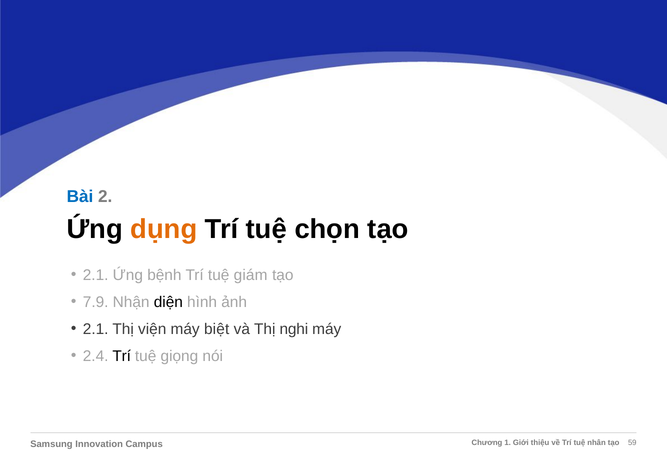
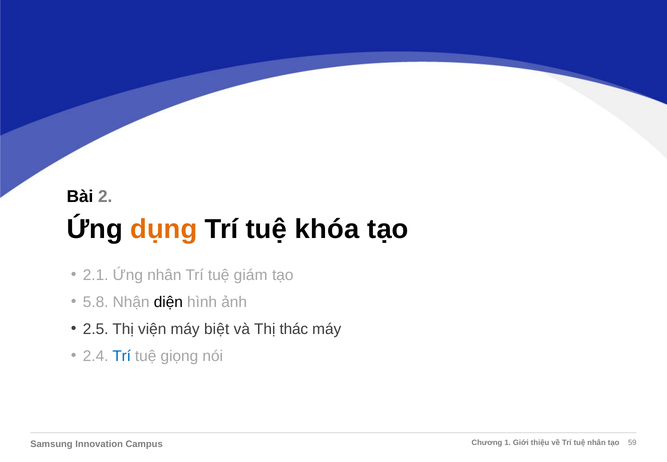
Bài colour: blue -> black (80, 197)
chọn: chọn -> khóa (327, 229)
Ứng bệnh: bệnh -> nhân (164, 275)
7.9: 7.9 -> 5.8 (96, 302)
2.1: 2.1 -> 2.5 (96, 329)
nghi: nghi -> thác (294, 329)
Trí colour: black -> blue (122, 356)
